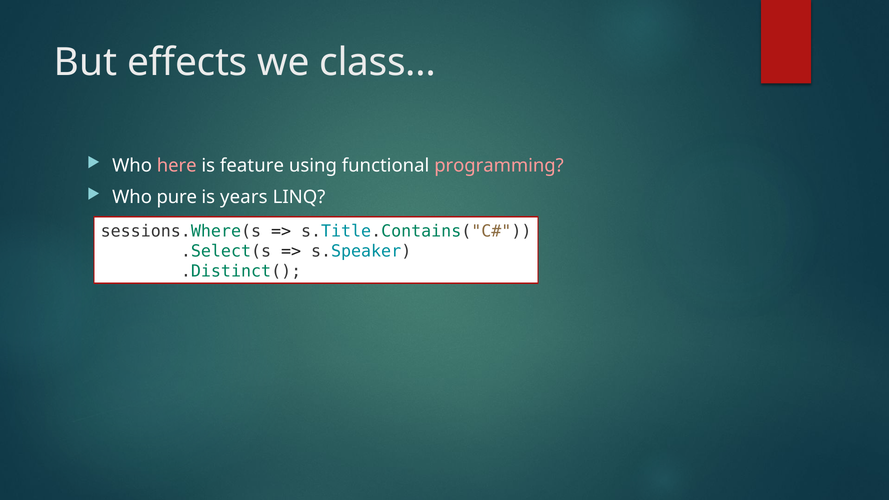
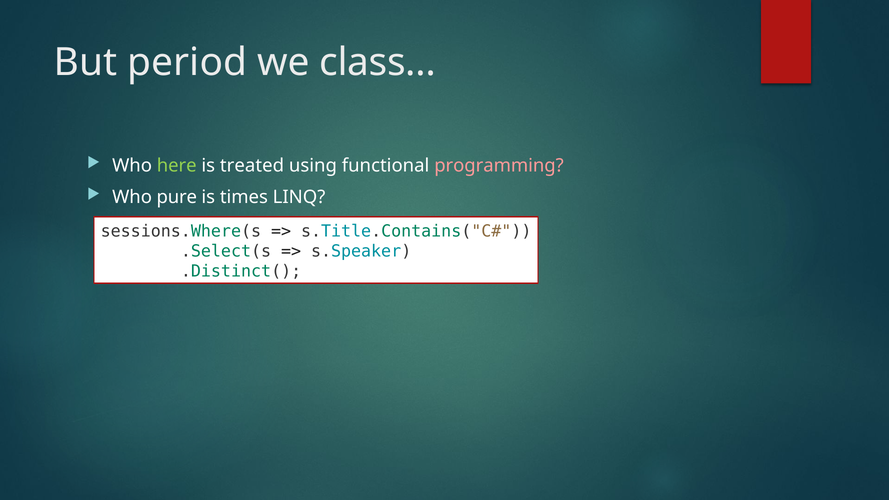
effects: effects -> period (187, 62)
here colour: pink -> light green (177, 165)
feature: feature -> treated (252, 165)
years: years -> times (244, 197)
